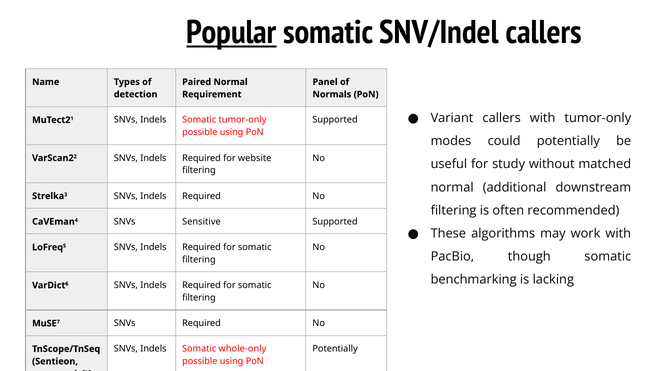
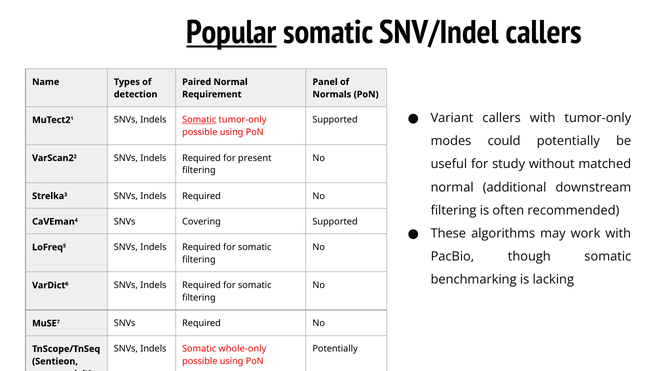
Somatic underline: none -> present (199, 120)
website: website -> present (255, 158)
Sensitive: Sensitive -> Covering (201, 221)
